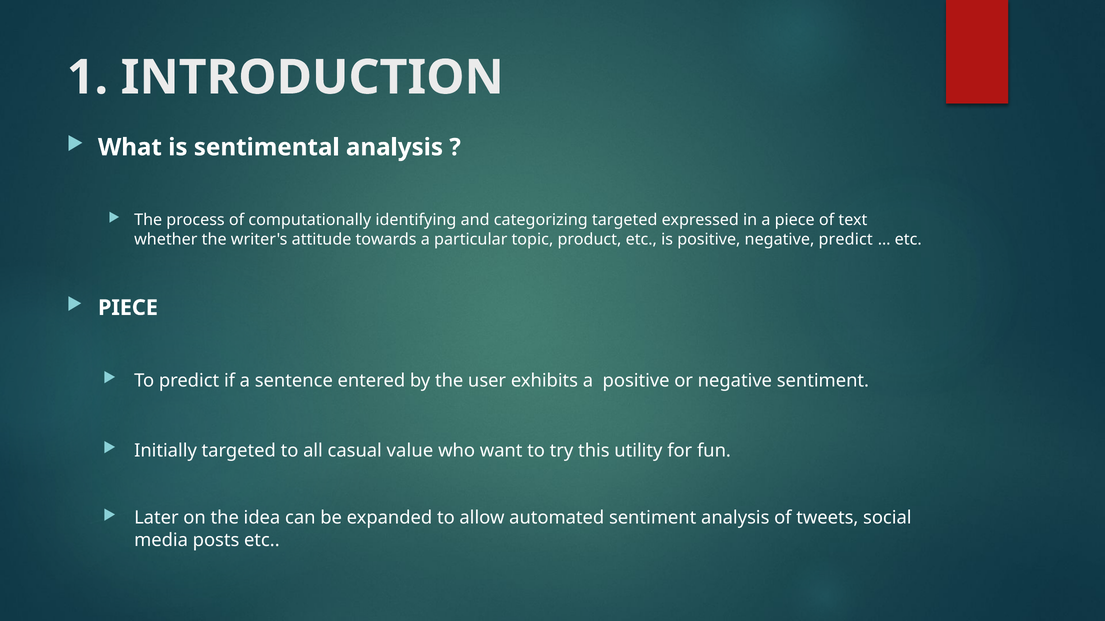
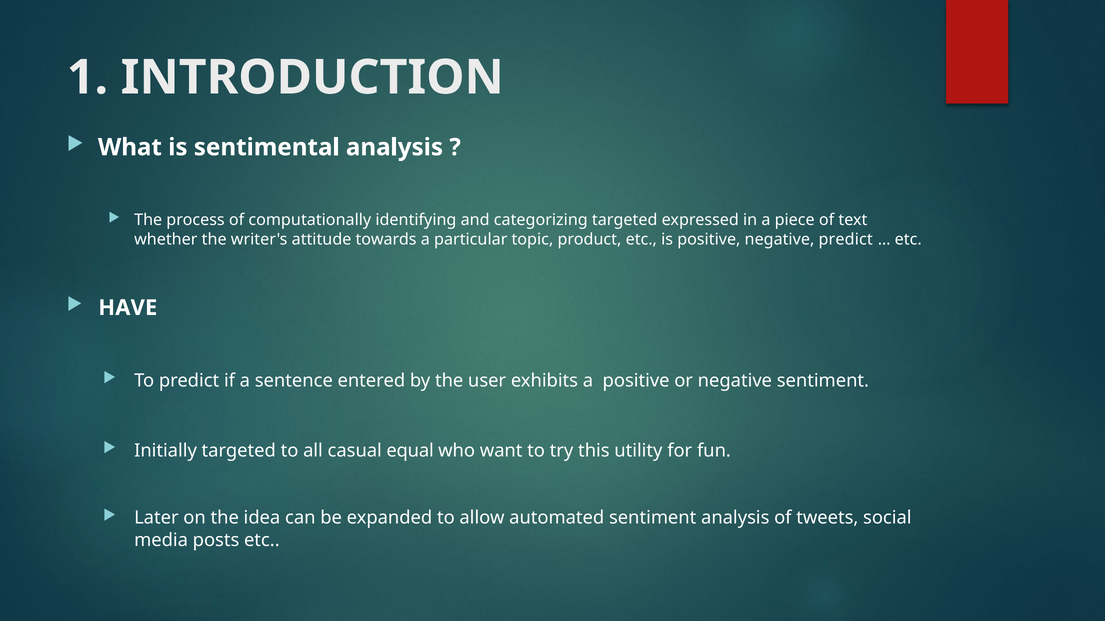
PIECE: PIECE -> HAVE (128, 308)
value: value -> equal (410, 451)
